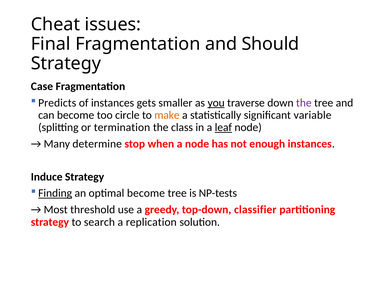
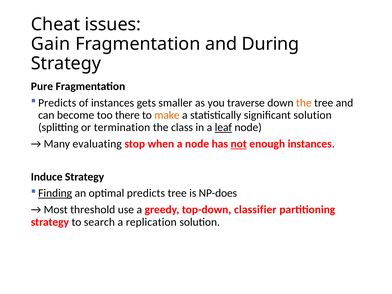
Final: Final -> Gain (51, 44)
Should: Should -> During (270, 44)
Case: Case -> Pure (42, 86)
you underline: present -> none (216, 103)
the colour: purple -> orange (304, 103)
circle: circle -> there (127, 115)
significant variable: variable -> solution (313, 115)
determine: determine -> evaluating (97, 144)
not underline: none -> present (239, 144)
optimal become: become -> predicts (146, 193)
NP-tests: NP-tests -> NP-does (218, 193)
